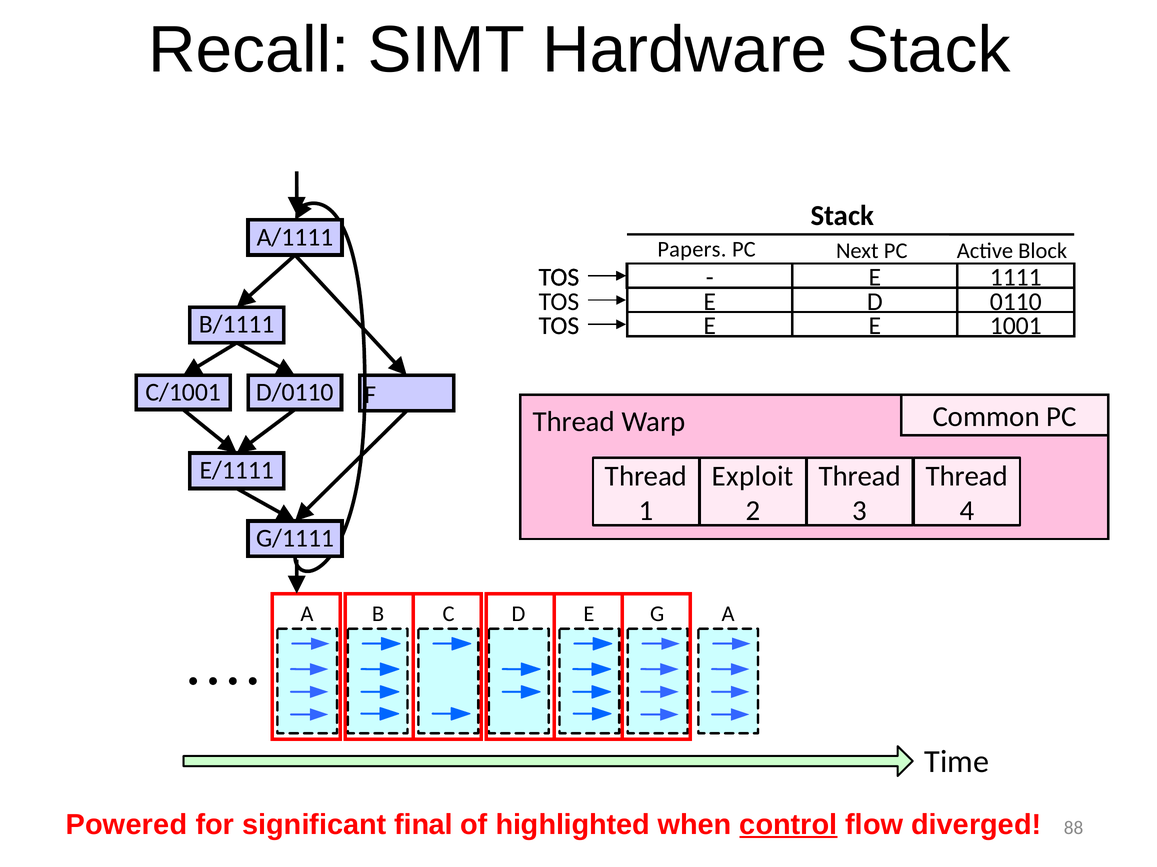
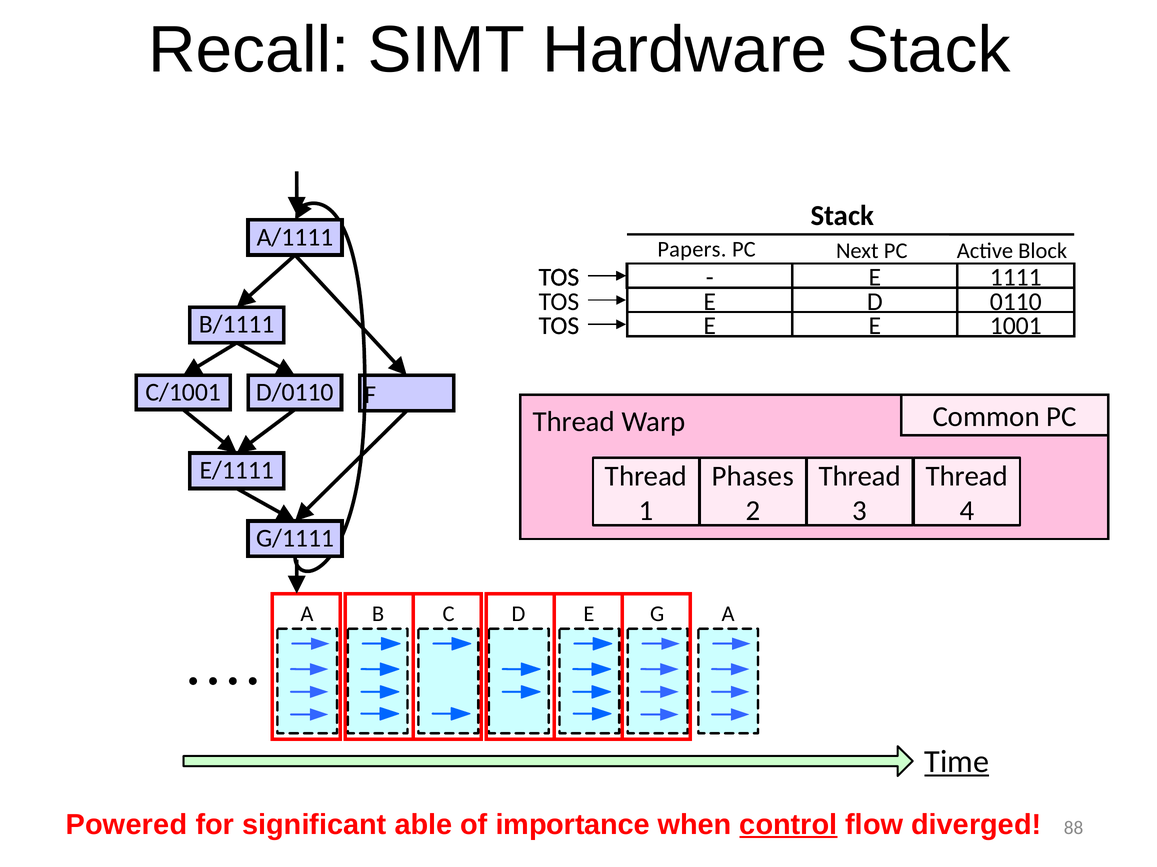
Exploit: Exploit -> Phases (753, 477)
Time underline: none -> present (957, 762)
final: final -> able (423, 825)
highlighted: highlighted -> importance (573, 825)
